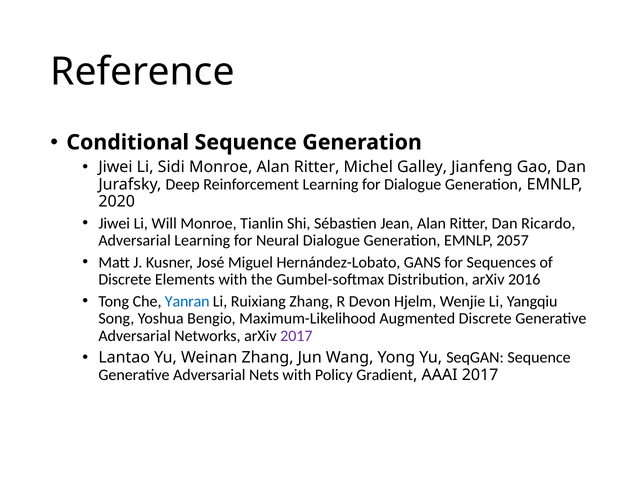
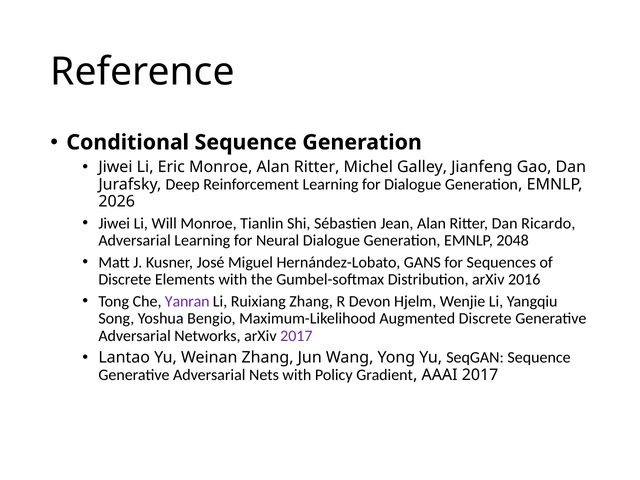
Sidi: Sidi -> Eric (171, 167)
2020: 2020 -> 2026 (117, 202)
2057: 2057 -> 2048 (513, 241)
Yanran colour: blue -> purple (187, 301)
